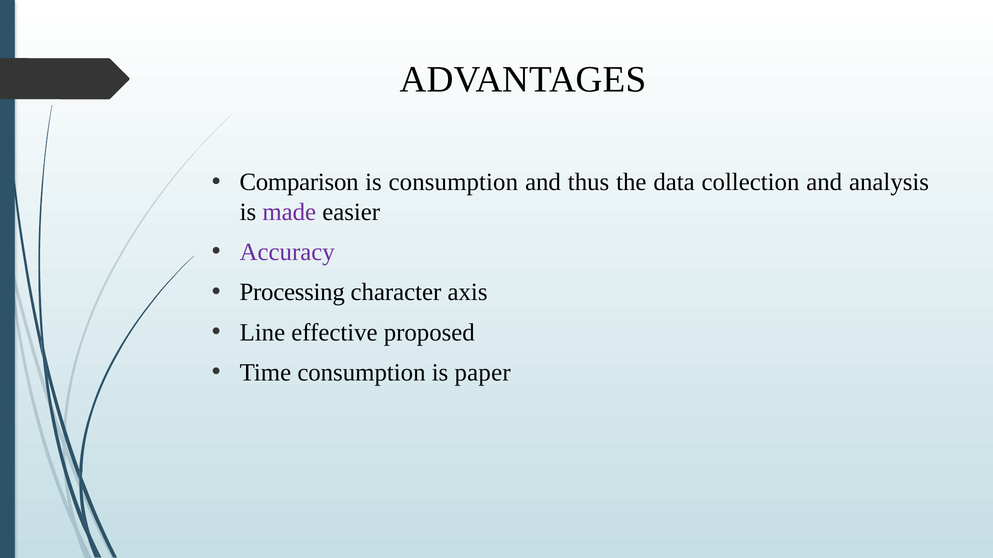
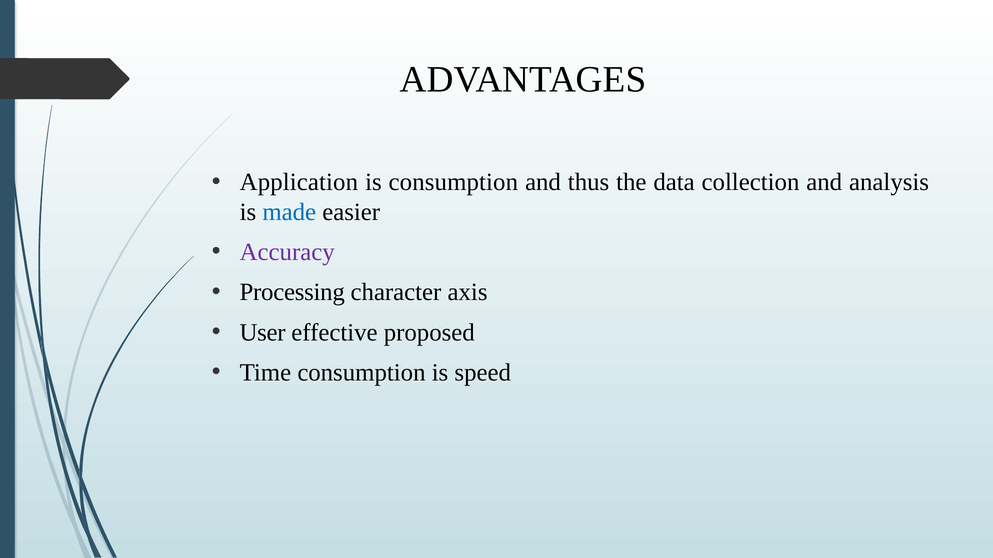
Comparison: Comparison -> Application (299, 182)
made colour: purple -> blue (289, 212)
Line: Line -> User (263, 333)
paper: paper -> speed (483, 373)
